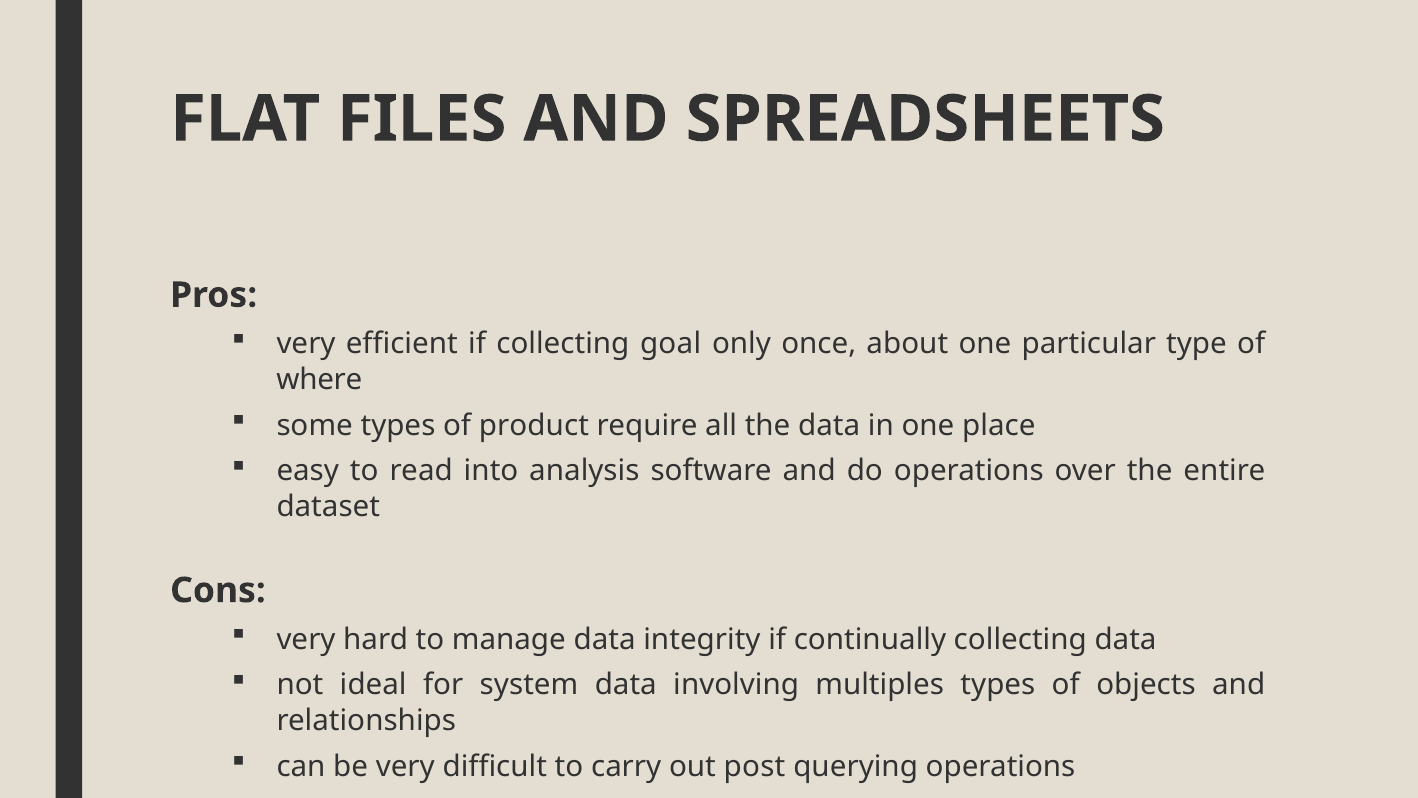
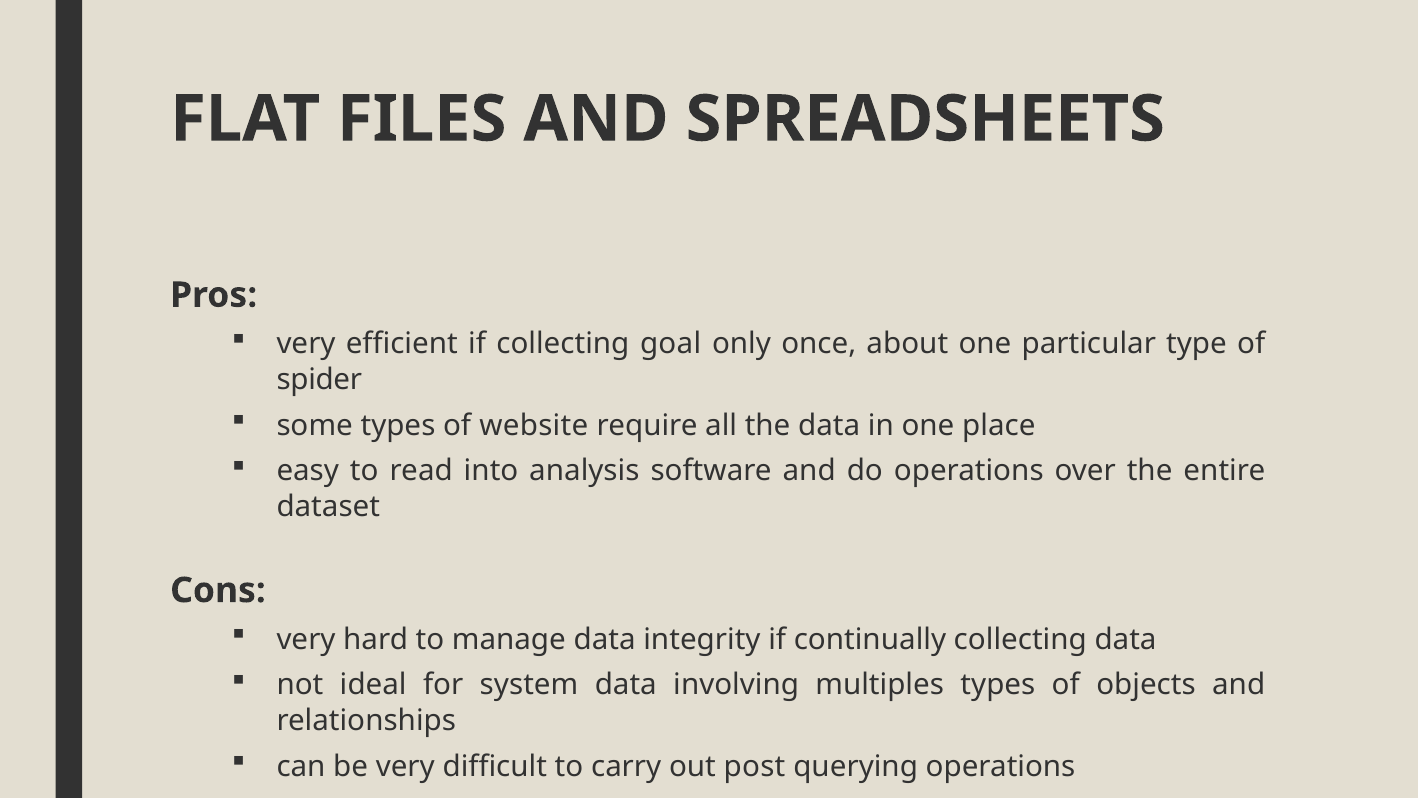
where: where -> spider (319, 379)
product: product -> website (534, 425)
